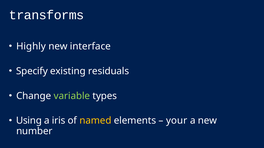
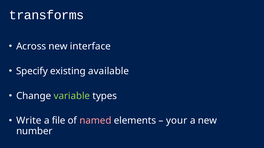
Highly: Highly -> Across (31, 46)
residuals: residuals -> available (109, 71)
Using: Using -> Write (29, 121)
iris: iris -> file (59, 121)
named colour: yellow -> pink (95, 121)
